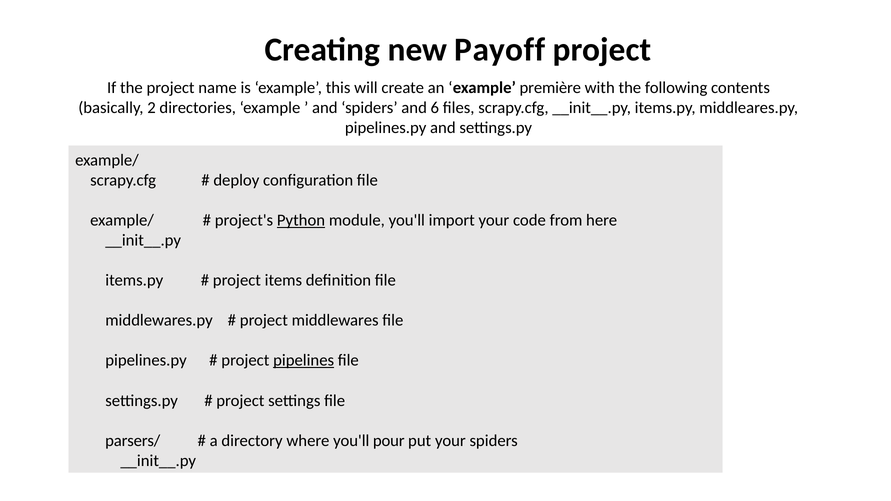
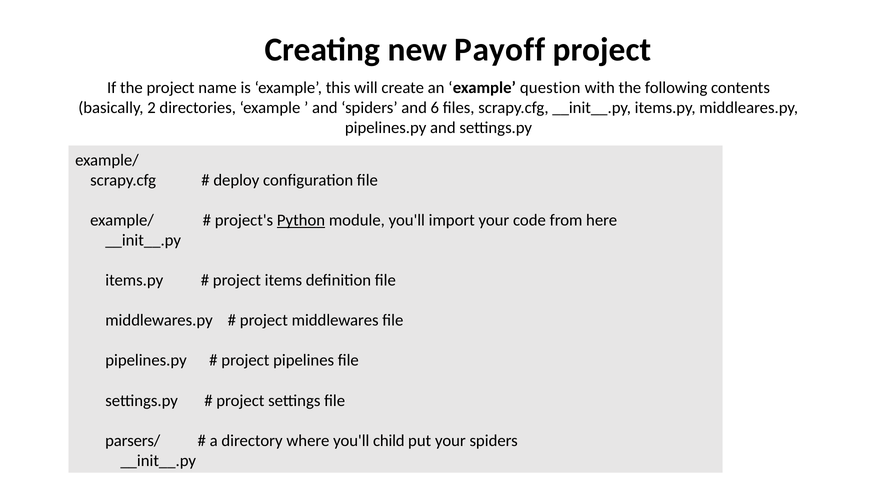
première: première -> question (550, 88)
pipelines underline: present -> none (304, 361)
pour: pour -> child (389, 441)
